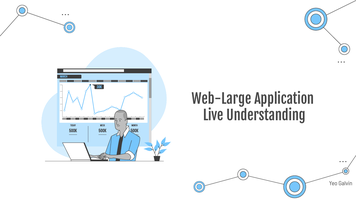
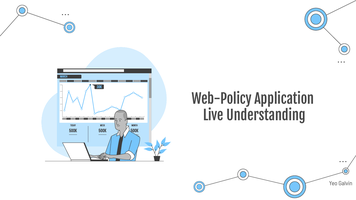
Web-Large: Web-Large -> Web-Policy (222, 99)
